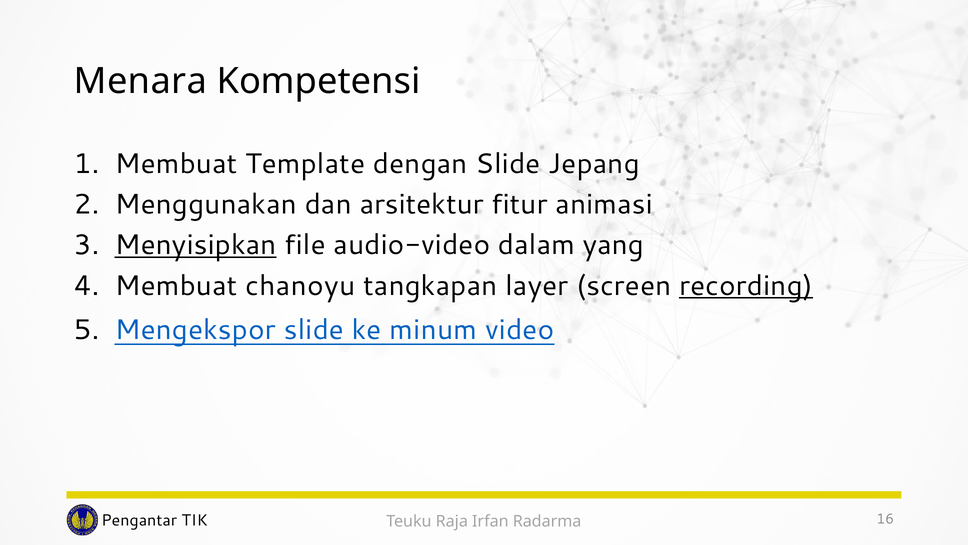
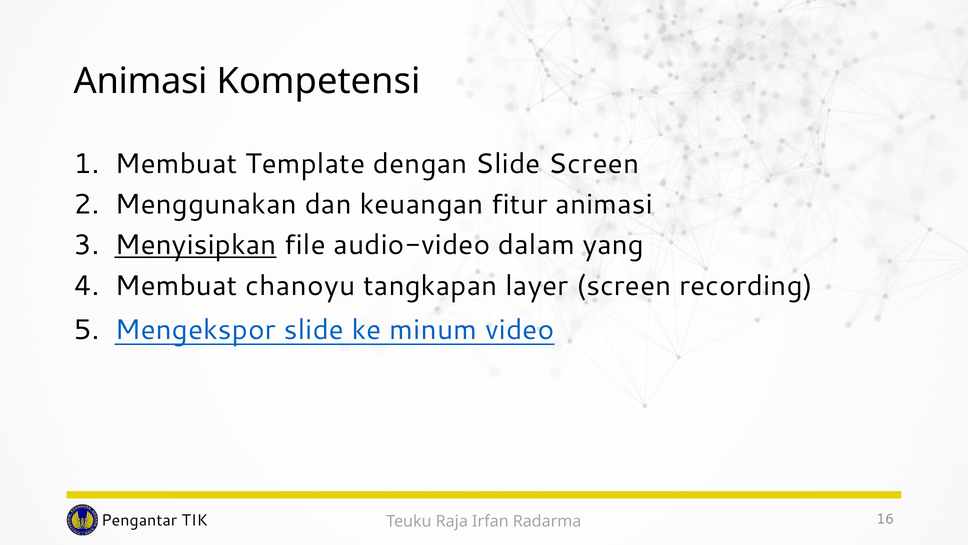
Menara: Menara -> Animasi (141, 81)
Slide Jepang: Jepang -> Screen (594, 164)
arsitektur: arsitektur -> keuangan (422, 204)
recording underline: present -> none (746, 285)
